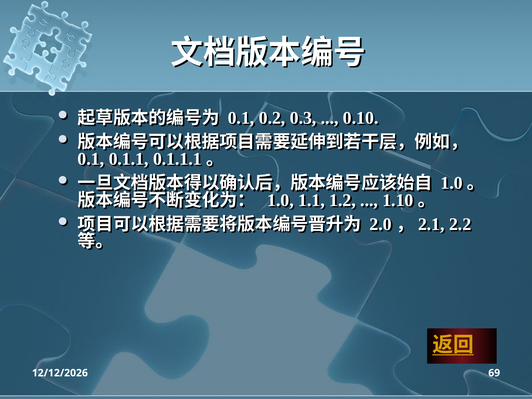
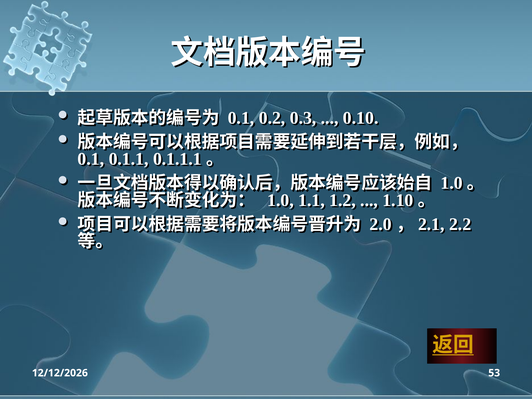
69: 69 -> 53 (494, 373)
